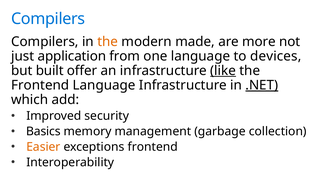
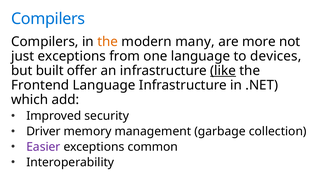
made: made -> many (195, 42)
just application: application -> exceptions (72, 56)
.NET underline: present -> none (262, 85)
Basics: Basics -> Driver (43, 131)
Easier colour: orange -> purple (43, 147)
exceptions frontend: frontend -> common (153, 147)
